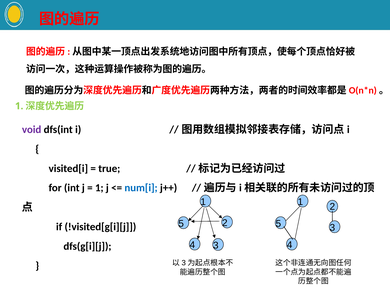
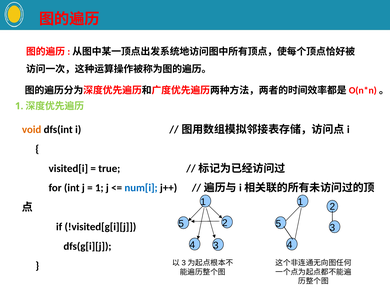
void colour: purple -> orange (32, 130)
